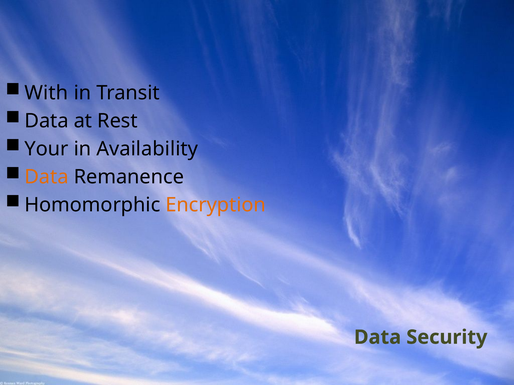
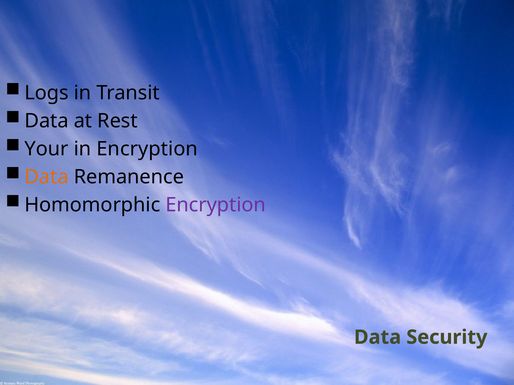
With: With -> Logs (47, 93)
in Availability: Availability -> Encryption (147, 149)
Encryption colour: orange -> purple (216, 205)
